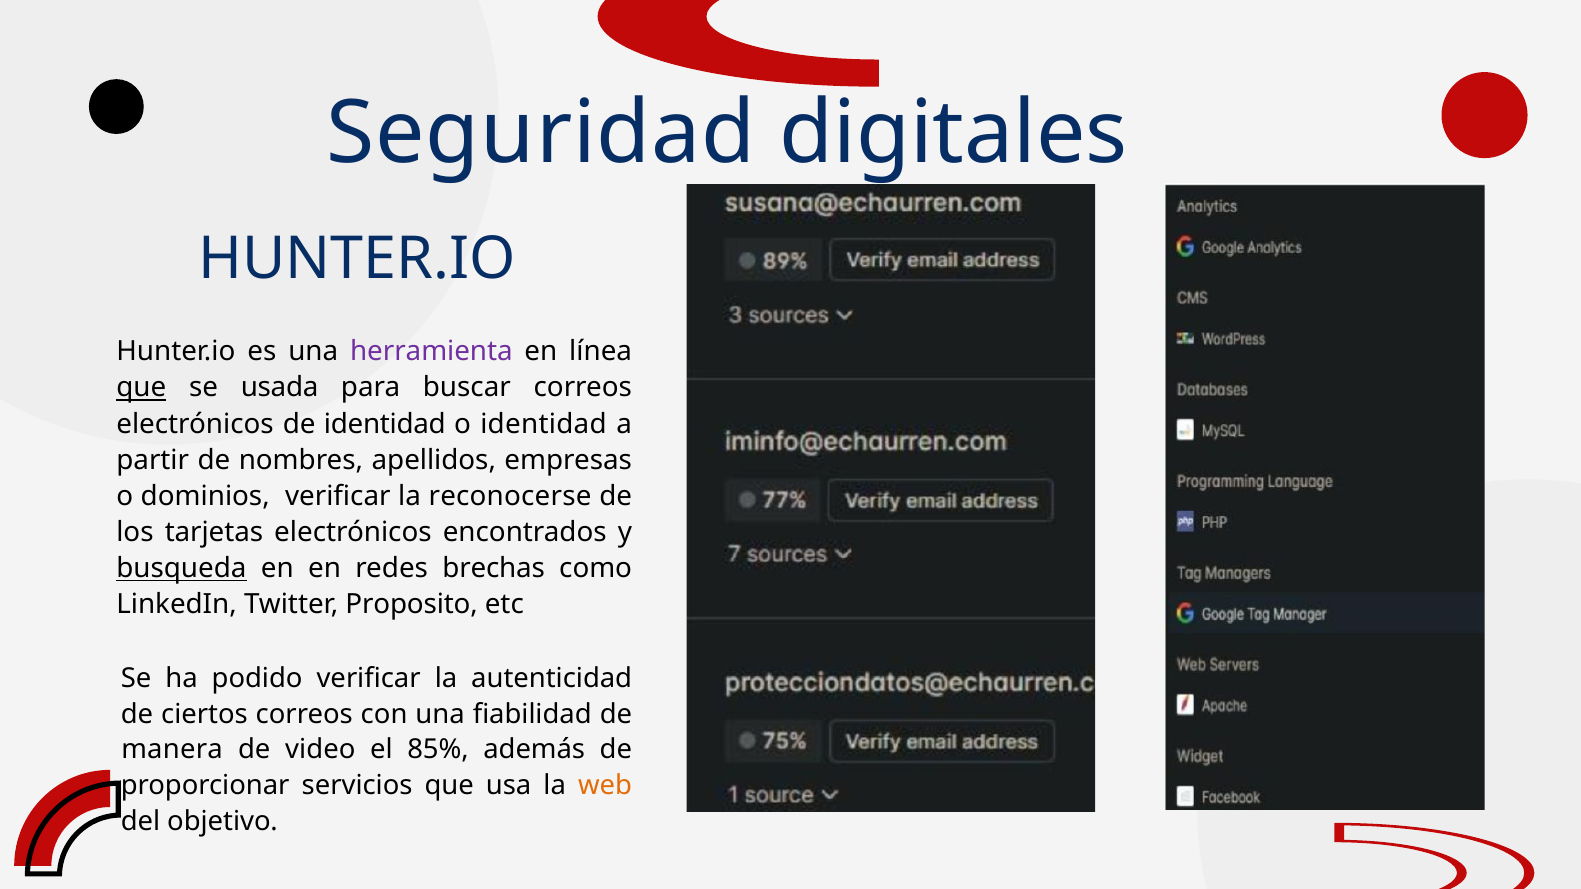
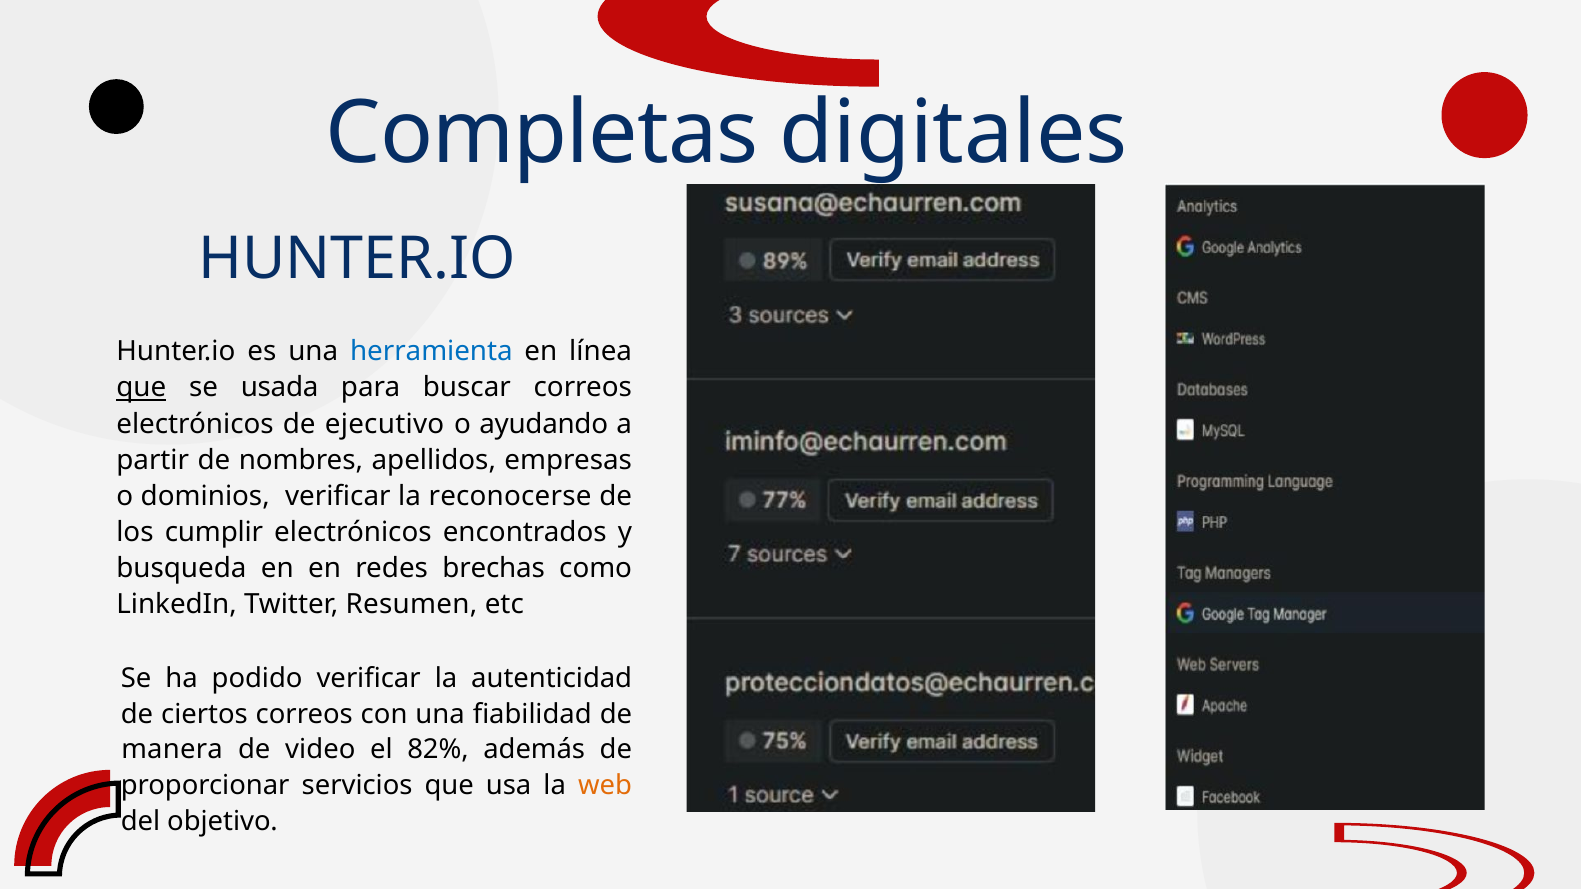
Seguridad: Seguridad -> Completas (542, 134)
herramienta colour: purple -> blue (431, 352)
de identidad: identidad -> ejecutivo (385, 424)
o identidad: identidad -> ayudando (544, 424)
tarjetas: tarjetas -> cumplir (214, 532)
busqueda underline: present -> none (181, 569)
Proposito: Proposito -> Resumen (411, 605)
85%: 85% -> 82% (438, 750)
